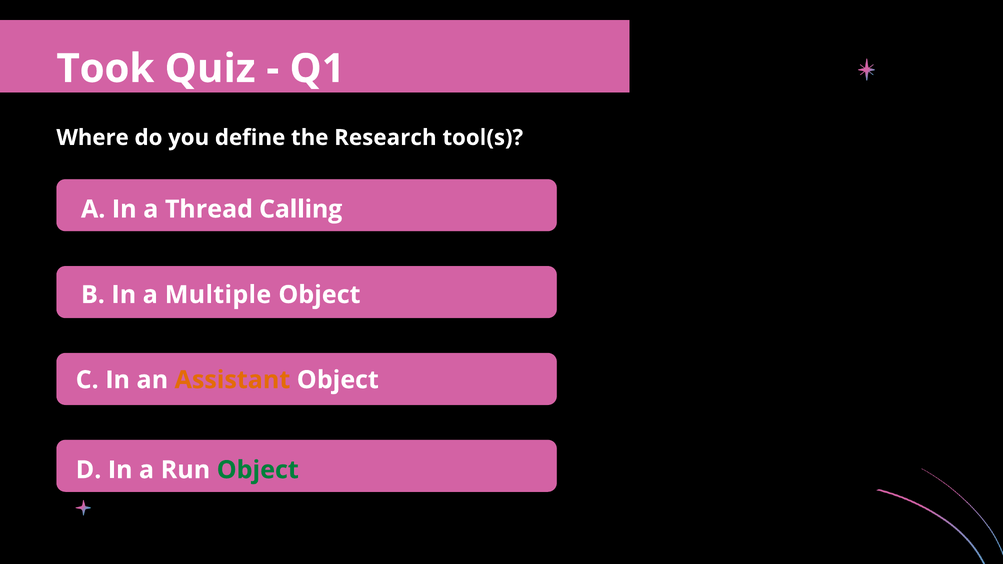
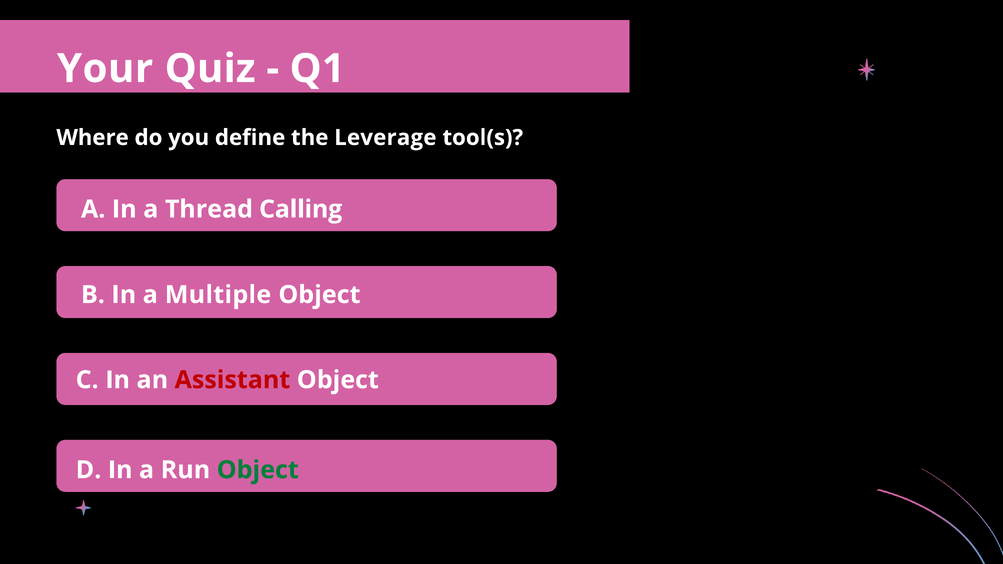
Took: Took -> Your (105, 69)
Research: Research -> Leverage (385, 138)
Assistant colour: orange -> red (232, 380)
